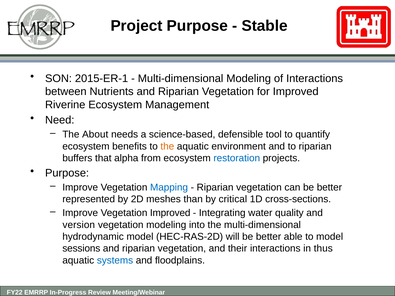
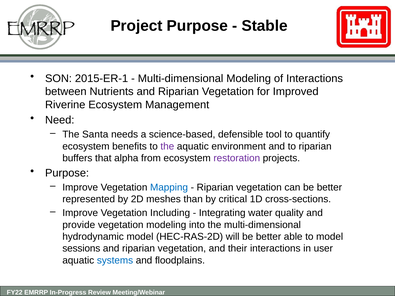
About: About -> Santa (95, 135)
the colour: orange -> purple (167, 146)
restoration colour: blue -> purple (237, 158)
Vegetation Improved: Improved -> Including (170, 213)
version: version -> provide (79, 225)
thus: thus -> user (323, 249)
